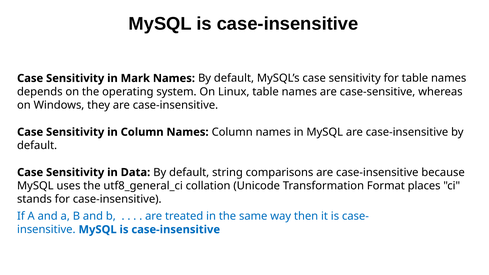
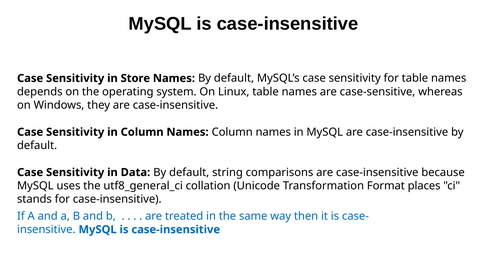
Mark: Mark -> Store (135, 78)
